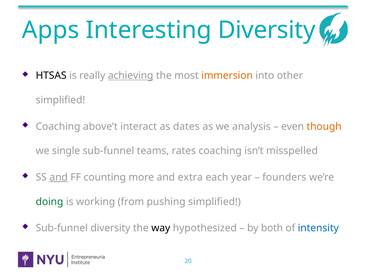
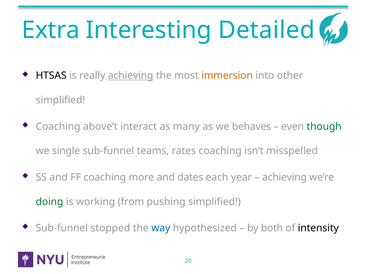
Apps: Apps -> Extra (51, 30)
Interesting Diversity: Diversity -> Detailed (266, 30)
dates: dates -> many (186, 127)
analysis: analysis -> behaves (252, 127)
though colour: orange -> green (324, 127)
and underline: present -> none (59, 178)
FF counting: counting -> coaching (105, 178)
extra: extra -> dates (190, 178)
founders: founders -> achieving (284, 178)
Sub-funnel diversity: diversity -> stopped (110, 229)
way colour: black -> blue (161, 229)
intensity colour: blue -> black (318, 229)
